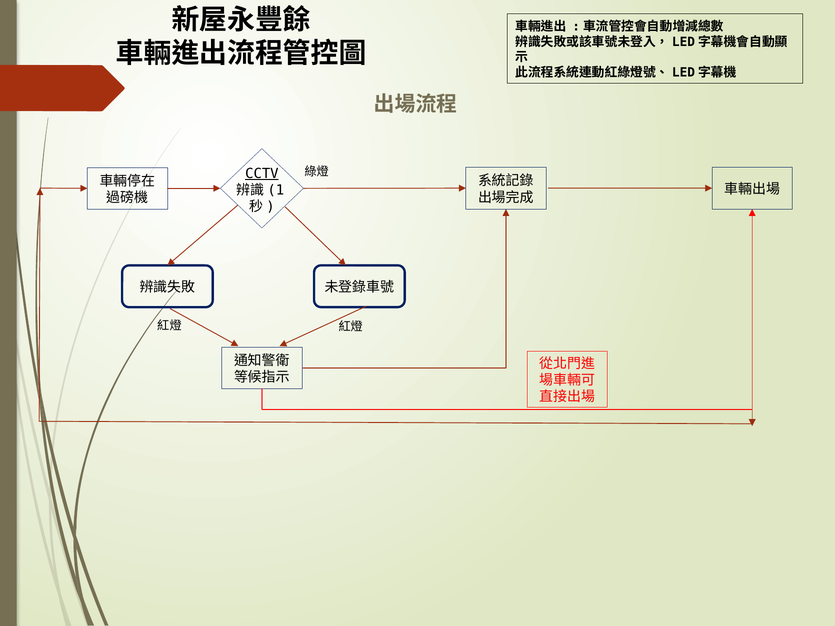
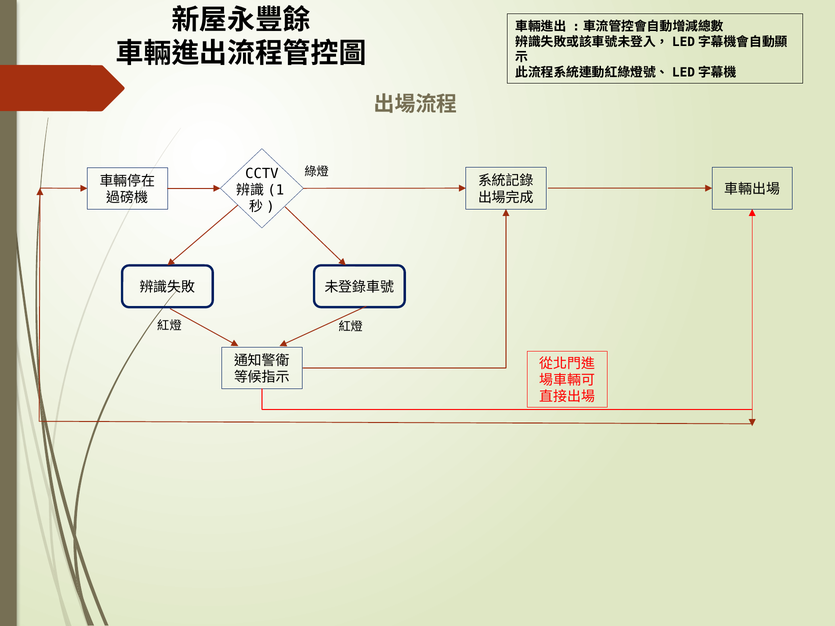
CCTV underline: present -> none (262, 173)
